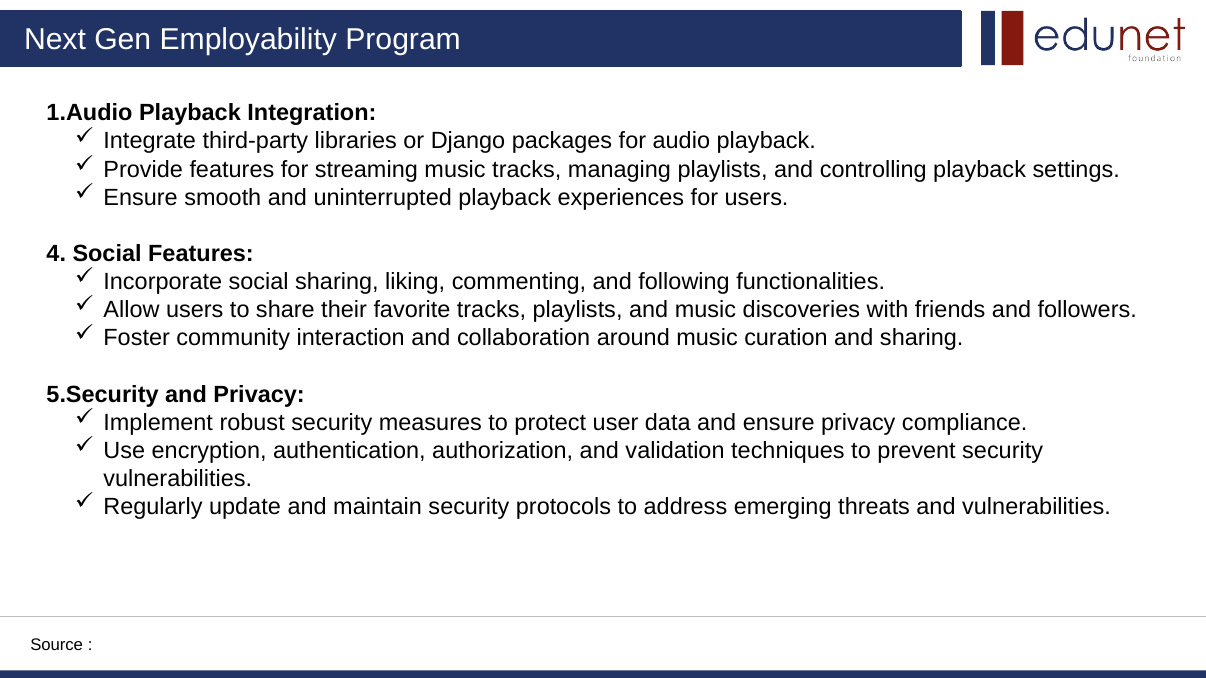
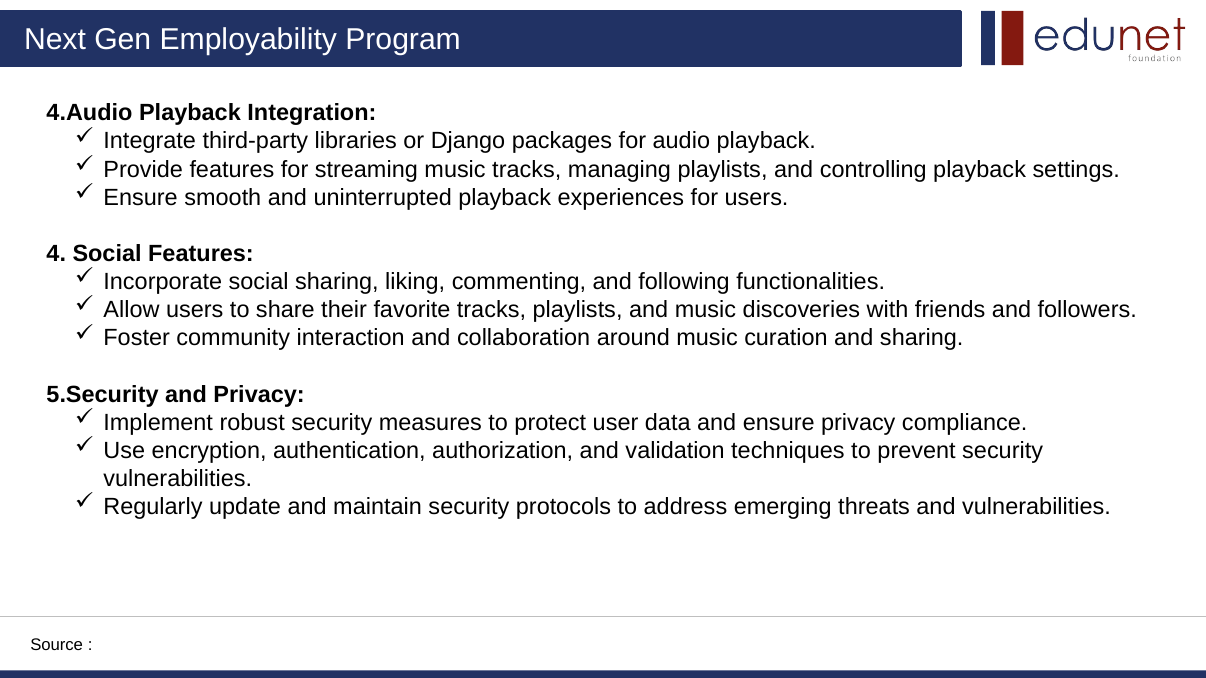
1.Audio: 1.Audio -> 4.Audio (89, 113)
